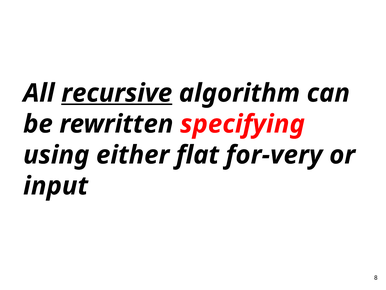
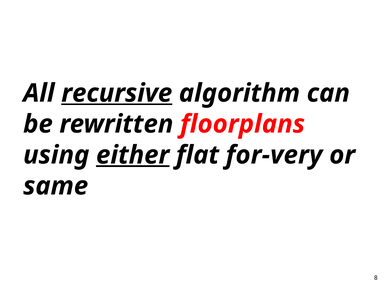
specifying: specifying -> floorplans (243, 124)
either underline: none -> present (133, 155)
input: input -> same (56, 186)
